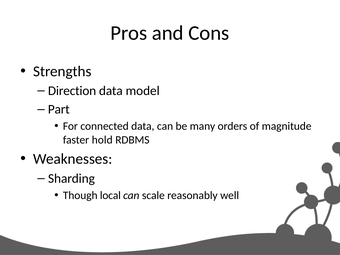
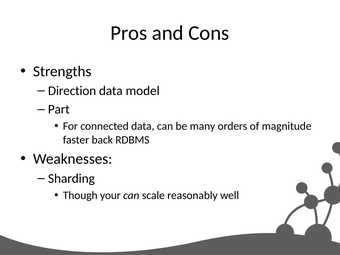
hold: hold -> back (102, 140)
local: local -> your (110, 195)
